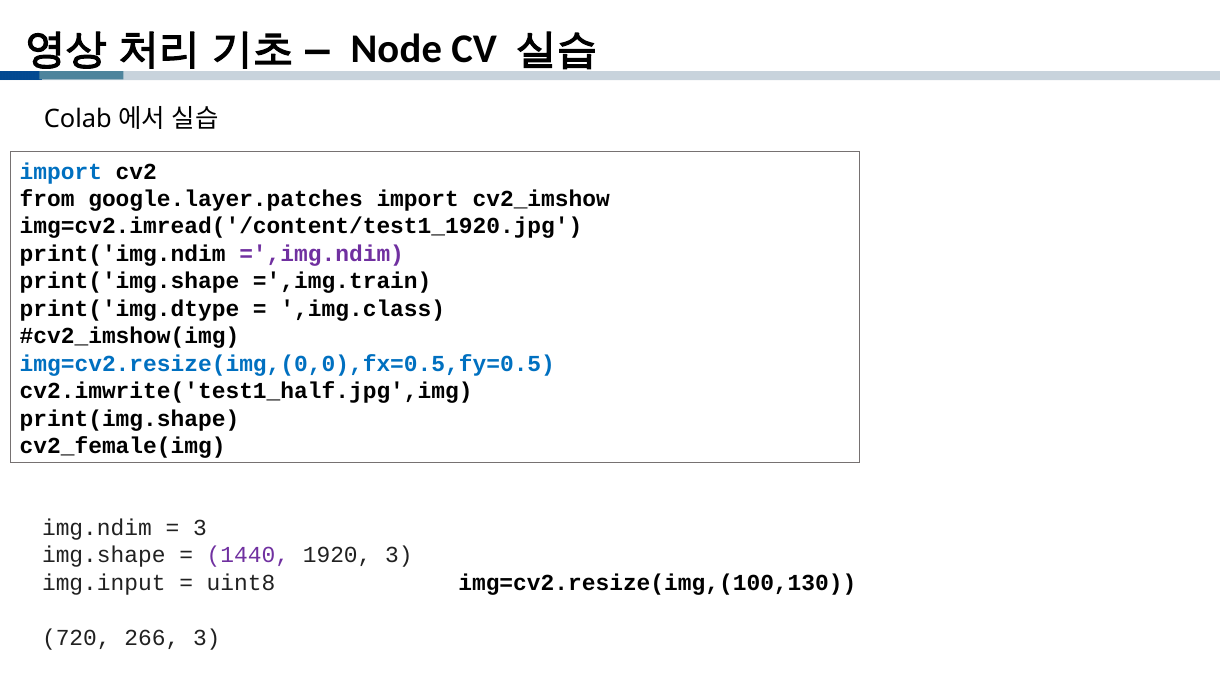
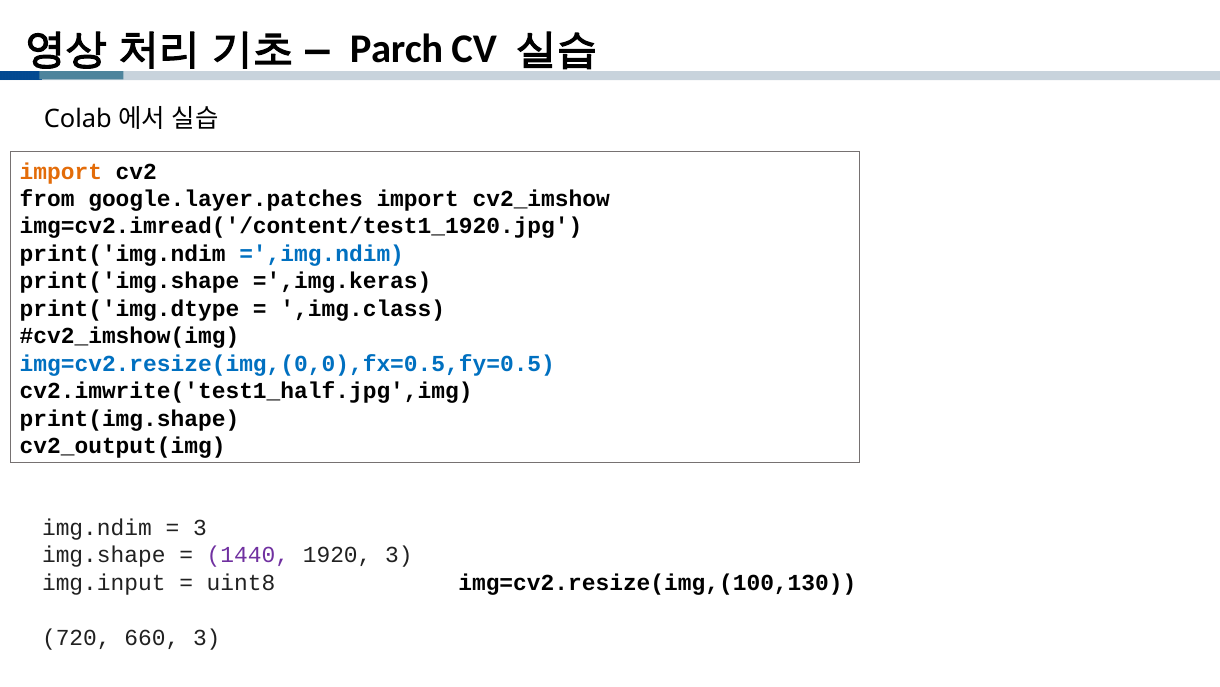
Node: Node -> Parch (397, 49)
import colour: blue -> orange (61, 171)
=',img.ndim colour: purple -> blue (322, 254)
=',img.train: =',img.train -> =',img.keras (342, 281)
cv2_female(img: cv2_female(img -> cv2_output(img (123, 446)
266: 266 -> 660 (152, 637)
